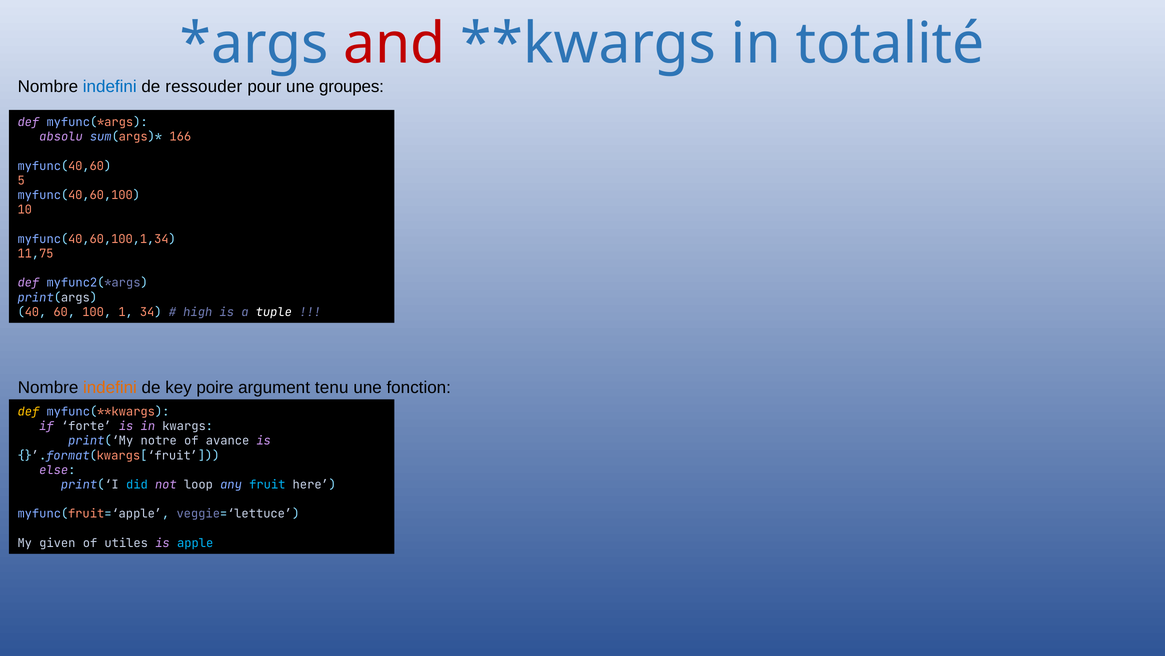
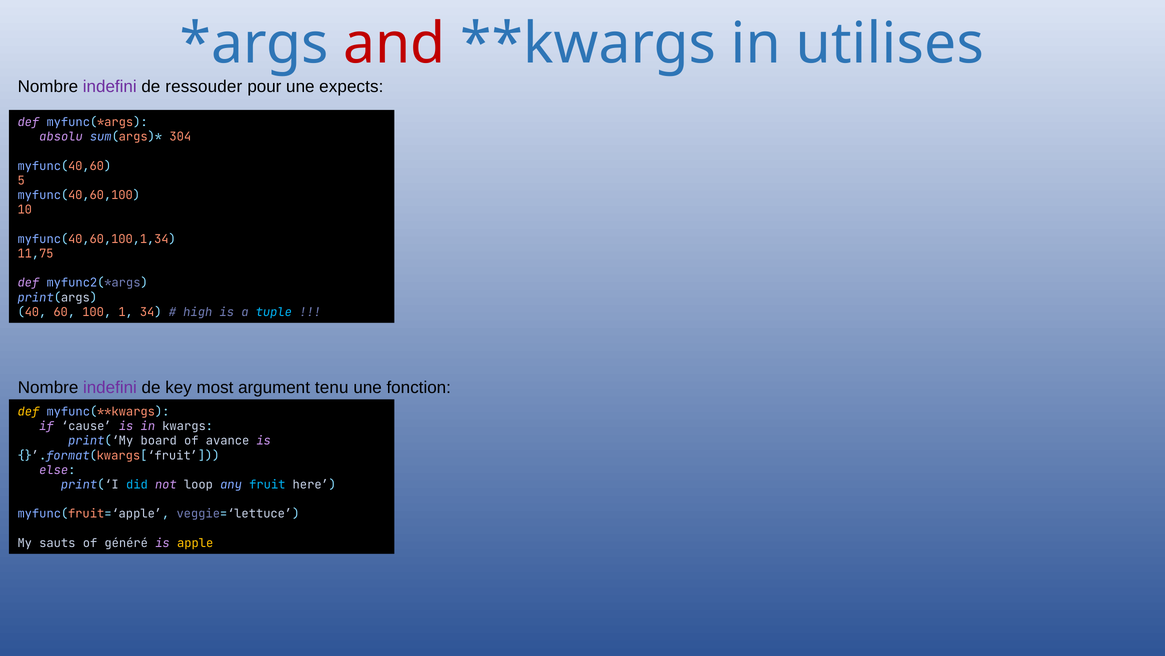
totalité: totalité -> utilises (890, 44)
indefini colour: blue -> purple (110, 86)
groupes: groupes -> expects (351, 86)
166: 166 -> 304 (180, 137)
tuple colour: white -> light blue (274, 312)
indefini colour: orange -> purple (110, 387)
poire: poire -> most (215, 387)
forte: forte -> cause (86, 426)
notre: notre -> board (159, 440)
given: given -> sauts (57, 543)
utiles: utiles -> généré (126, 543)
apple colour: light blue -> yellow (195, 543)
